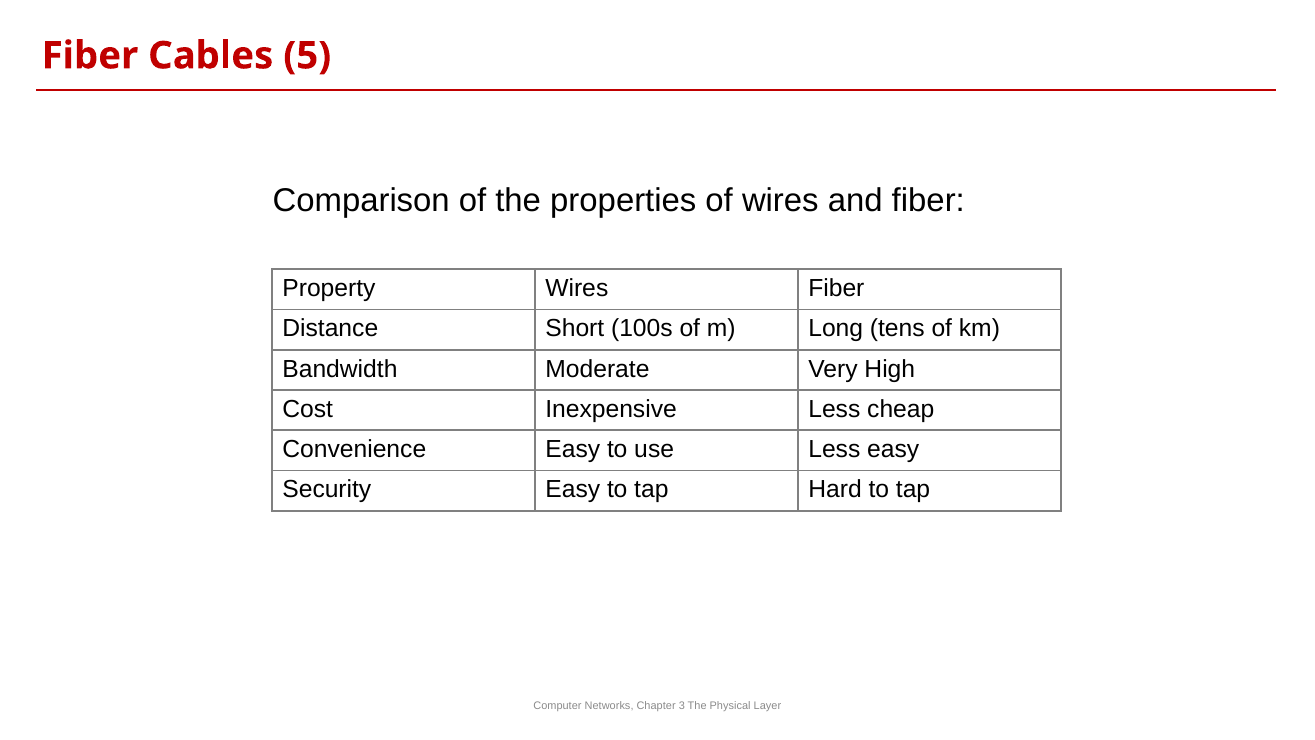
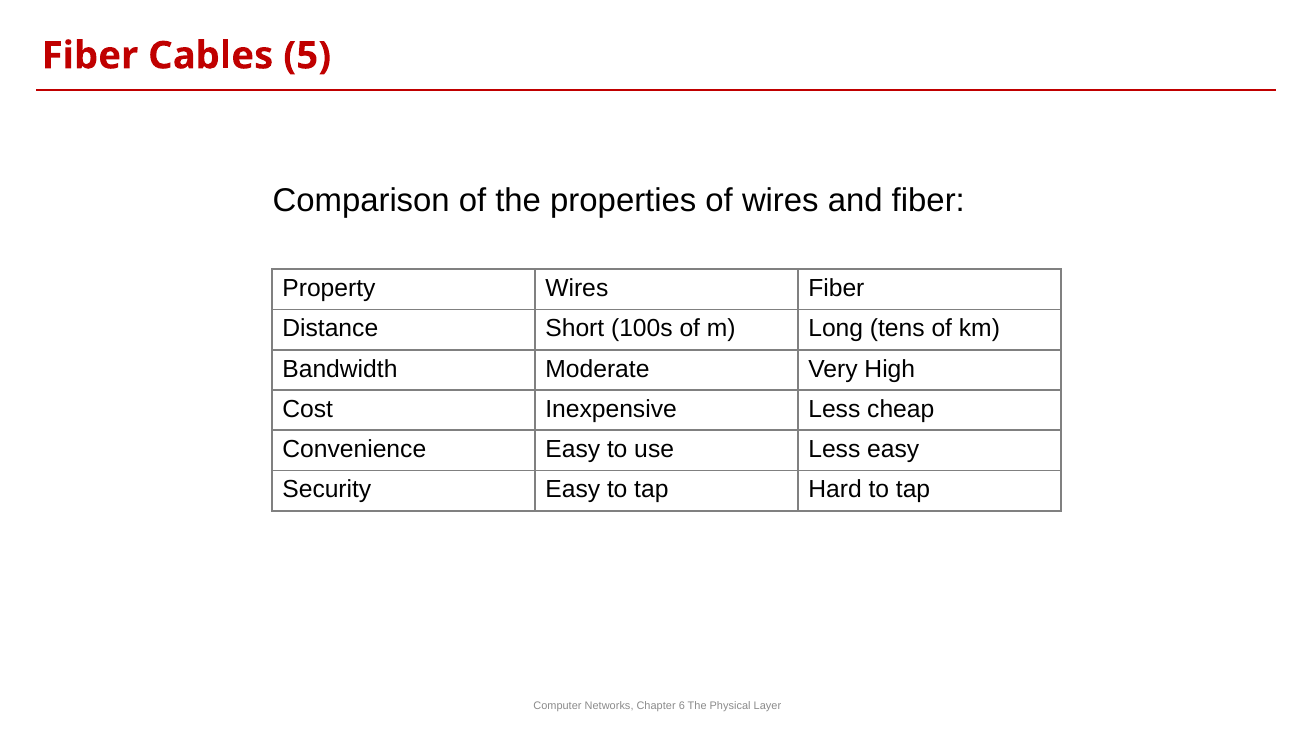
3: 3 -> 6 (682, 706)
